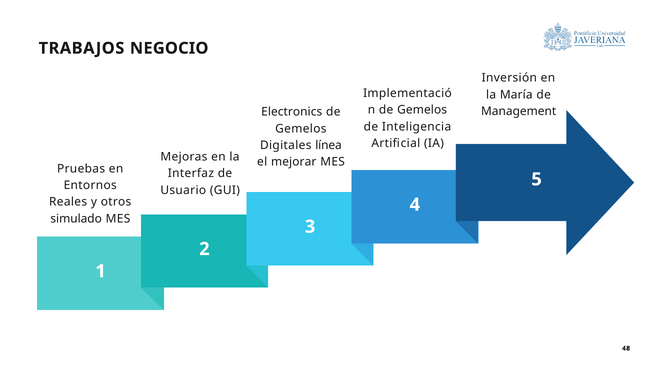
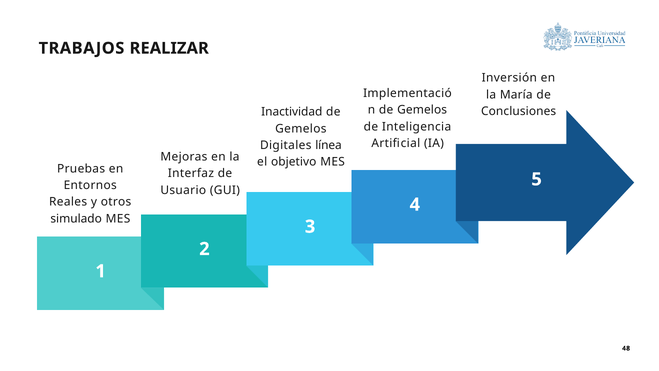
NEGOCIO: NEGOCIO -> REALIZAR (169, 48)
Management: Management -> Conclusiones (519, 111)
Electronics: Electronics -> Inactividad (292, 112)
mejorar: mejorar -> objetivo (294, 162)
